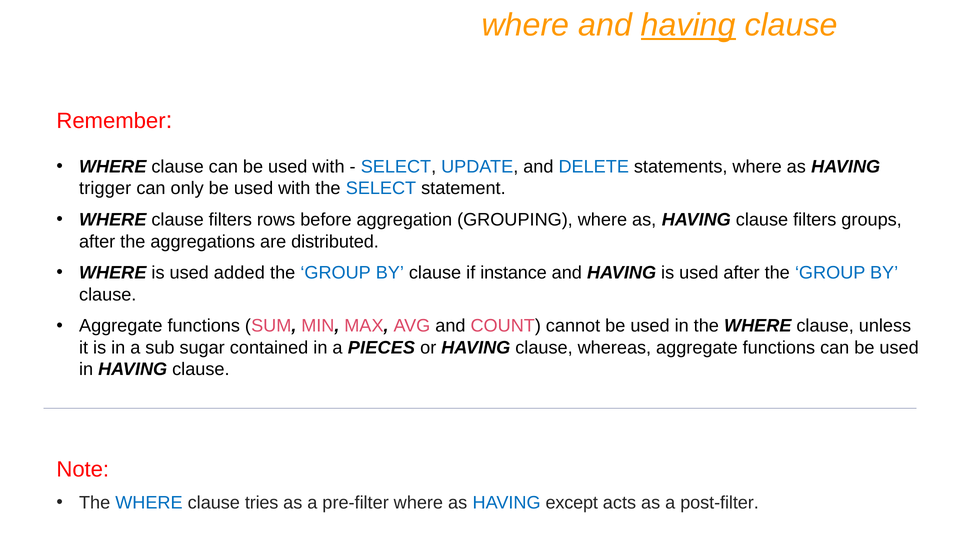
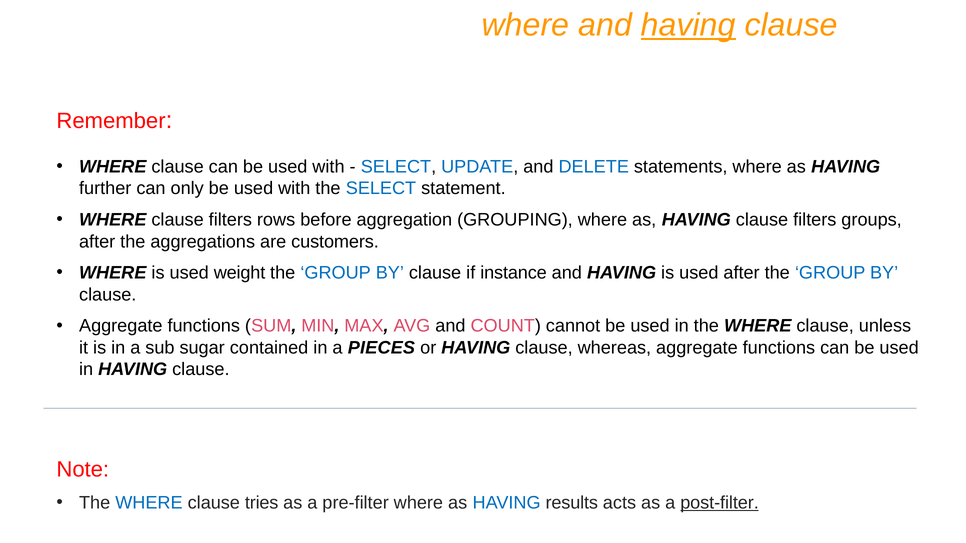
trigger: trigger -> further (105, 189)
distributed: distributed -> customers (335, 242)
added: added -> weight (240, 273)
except: except -> results (572, 503)
post-filter underline: none -> present (720, 503)
